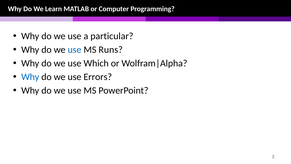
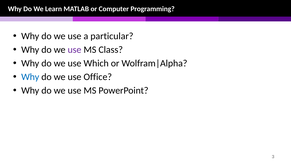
use colour: blue -> purple (75, 50)
Runs: Runs -> Class (111, 50)
Errors: Errors -> Office (98, 77)
